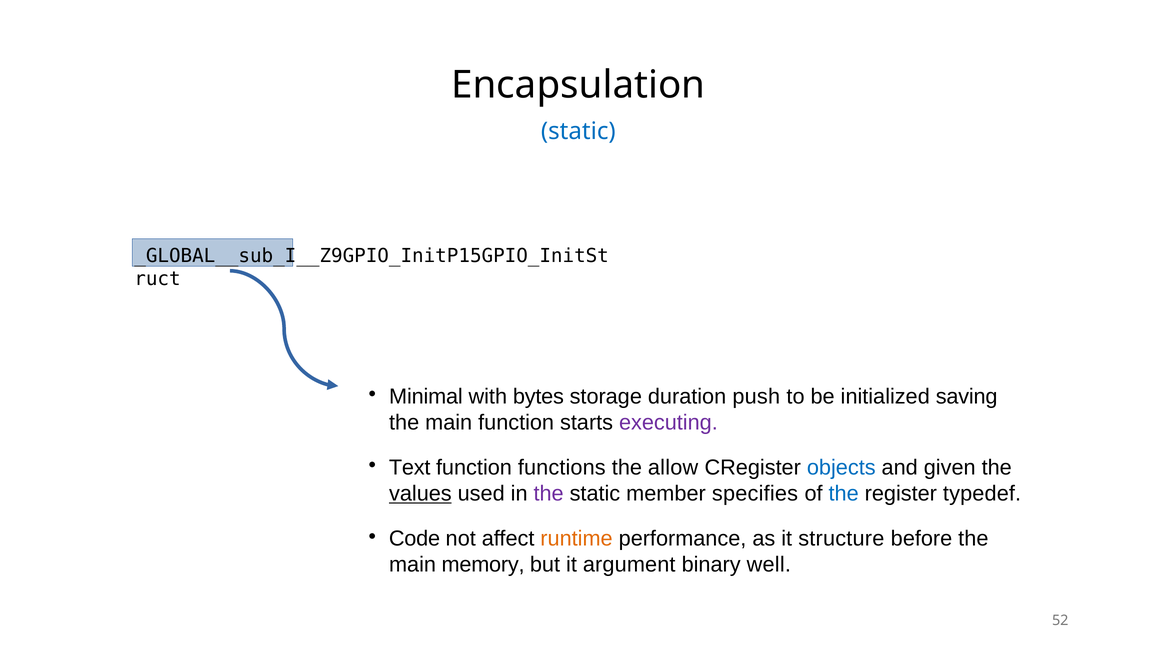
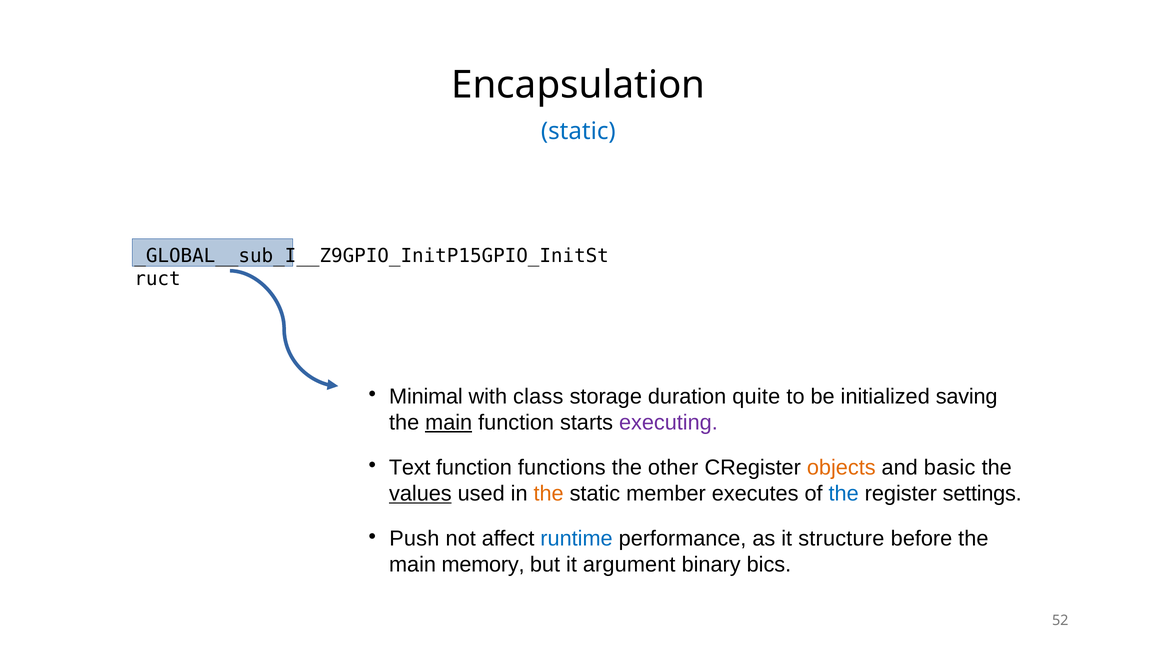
bytes: bytes -> class (538, 396)
push: push -> quite (756, 396)
main underline: none -> present (449, 422)
allow: allow -> other (673, 467)
objects colour: blue -> orange (841, 467)
given: given -> basic (950, 467)
the colour: purple -> orange (549, 493)
specifies: specifies -> executes (755, 493)
typedef: typedef -> settings (982, 493)
Code: Code -> Push (414, 539)
runtime colour: orange -> blue (577, 539)
well: well -> bics (769, 565)
